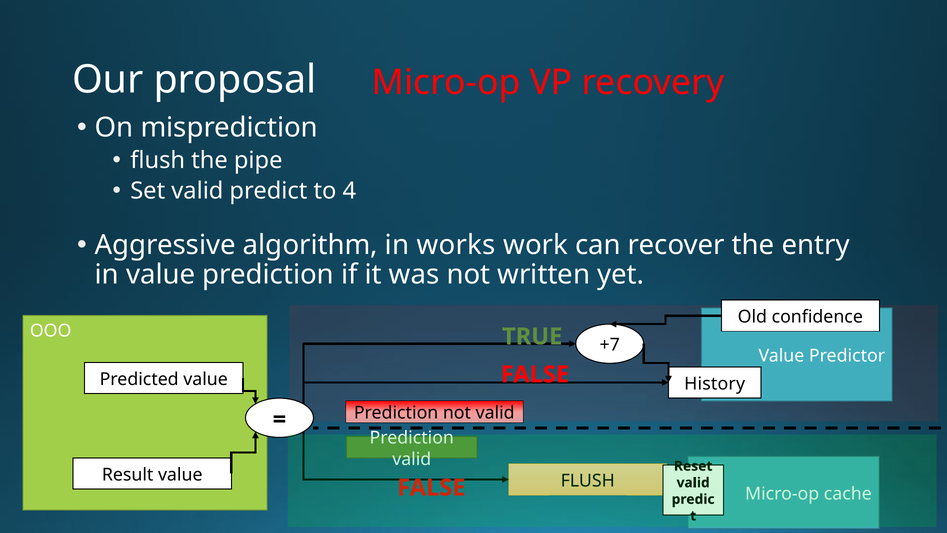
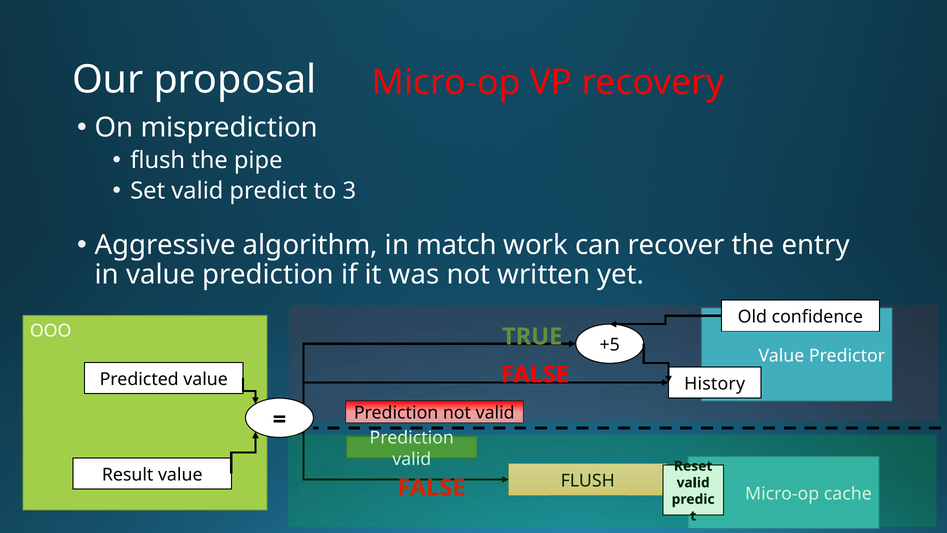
4: 4 -> 3 (349, 191)
works: works -> match (456, 245)
+7: +7 -> +5 (610, 345)
